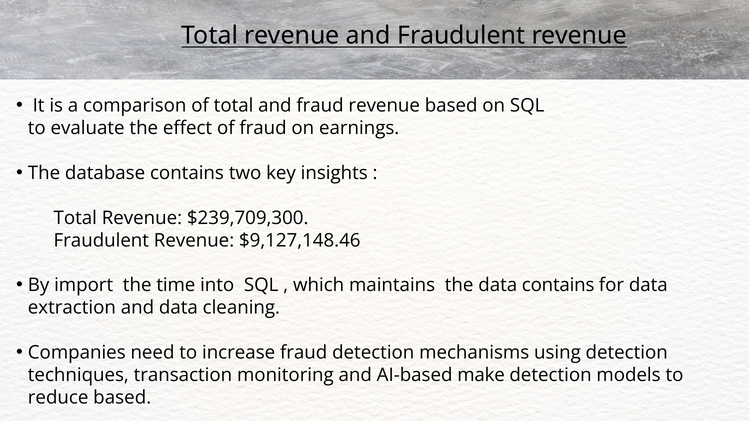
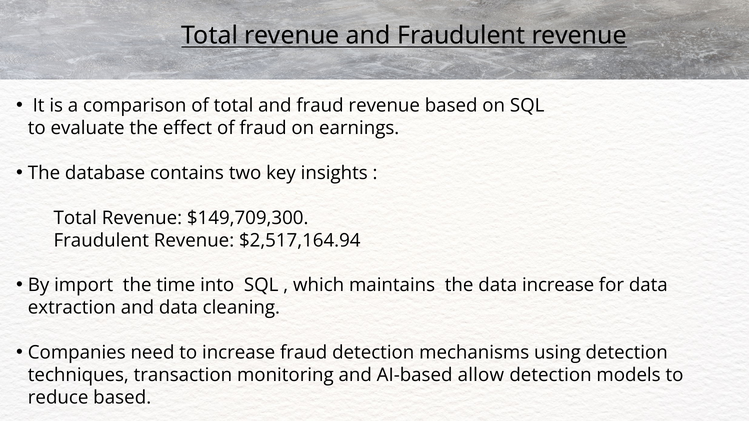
$239,709,300: $239,709,300 -> $149,709,300 (248, 218)
$9,127,148.46: $9,127,148.46 -> $2,517,164.94 (300, 241)
data contains: contains -> increase (558, 286)
make: make -> allow (481, 375)
